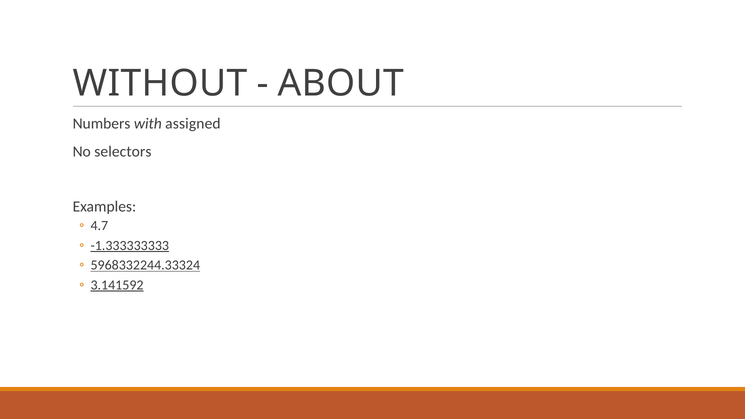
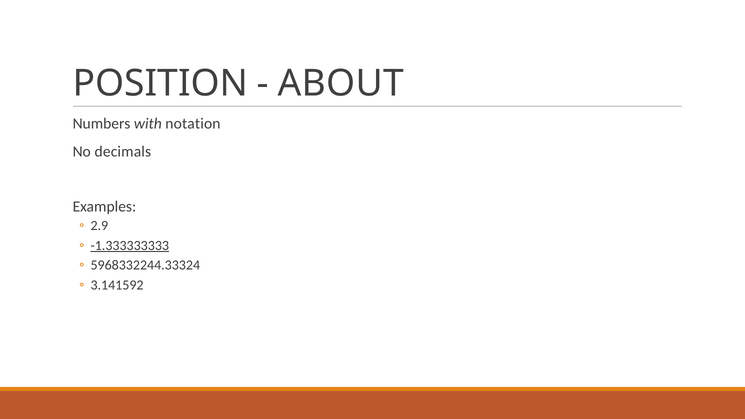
WITHOUT: WITHOUT -> POSITION (160, 83)
assigned: assigned -> notation (193, 124)
selectors: selectors -> decimals (123, 151)
4.7: 4.7 -> 2.9 (99, 226)
5968332244.33324 underline: present -> none (145, 265)
3.141592 underline: present -> none (117, 285)
